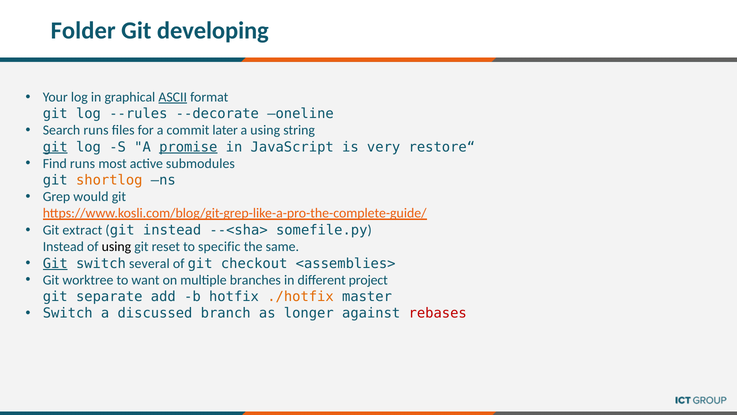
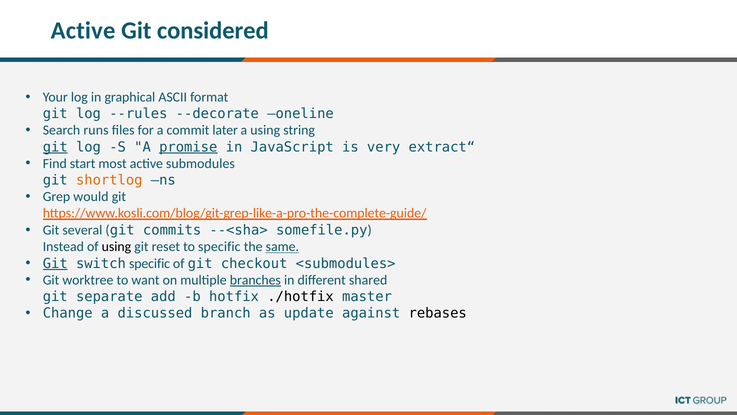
Folder: Folder -> Active (83, 31)
developing: developing -> considered (213, 31)
ASCII underline: present -> none (173, 97)
restore“: restore“ -> extract“ (442, 147)
Find runs: runs -> start (83, 163)
extract: extract -> several (82, 230)
git instead: instead -> commits (172, 230)
same underline: none -> present (282, 247)
switch several: several -> specific (150, 263)
<assemblies>: <assemblies> -> <submodules> (346, 263)
branches underline: none -> present (255, 280)
project: project -> shared (368, 280)
./hotfix colour: orange -> black (301, 296)
Switch: Switch -> Change (68, 313)
longer: longer -> update (309, 313)
rebases colour: red -> black (438, 313)
